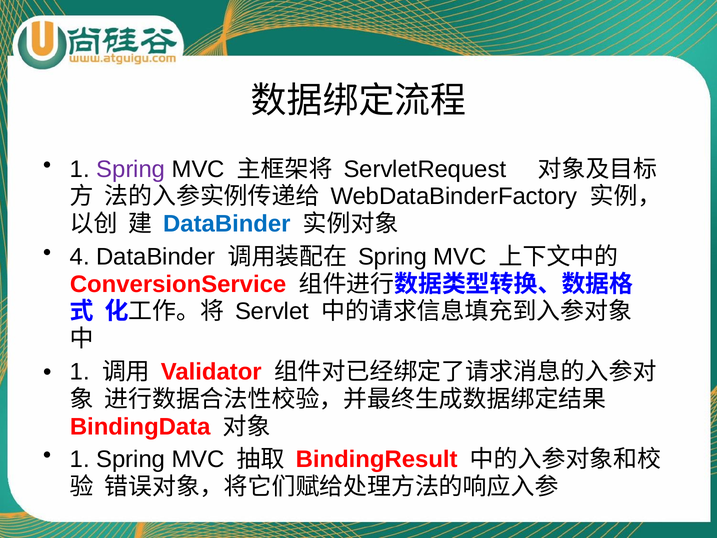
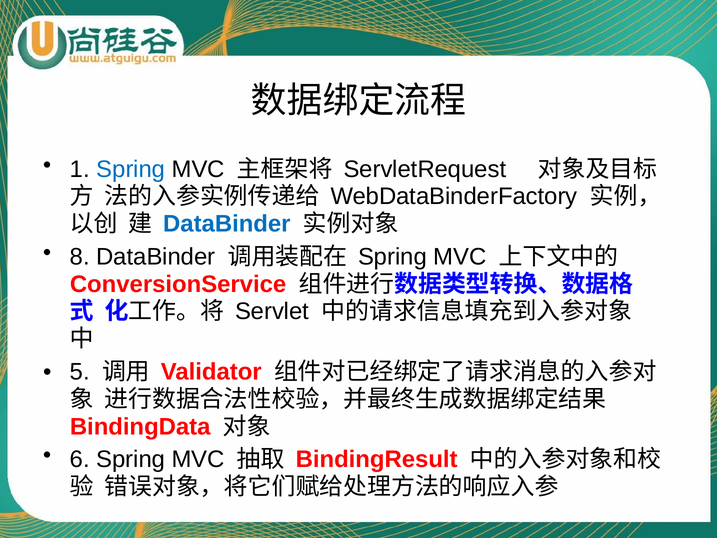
Spring colour: purple -> blue (131, 169)
4: 4 -> 8 (80, 257)
1: 1 -> 5 (80, 372)
1: 1 -> 6 (80, 459)
